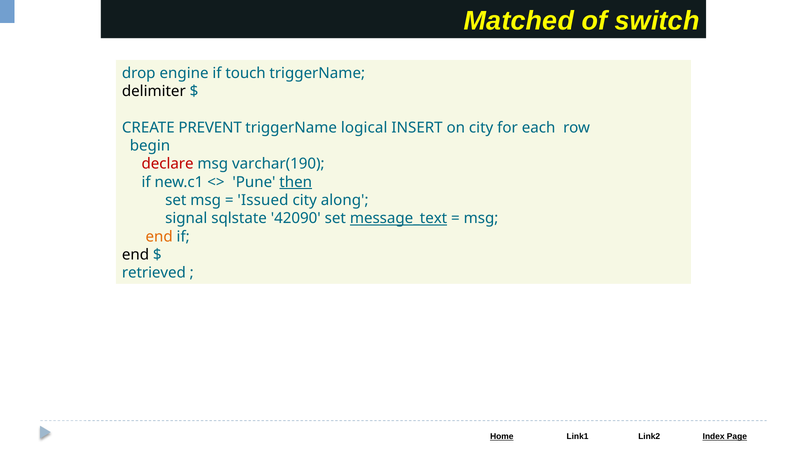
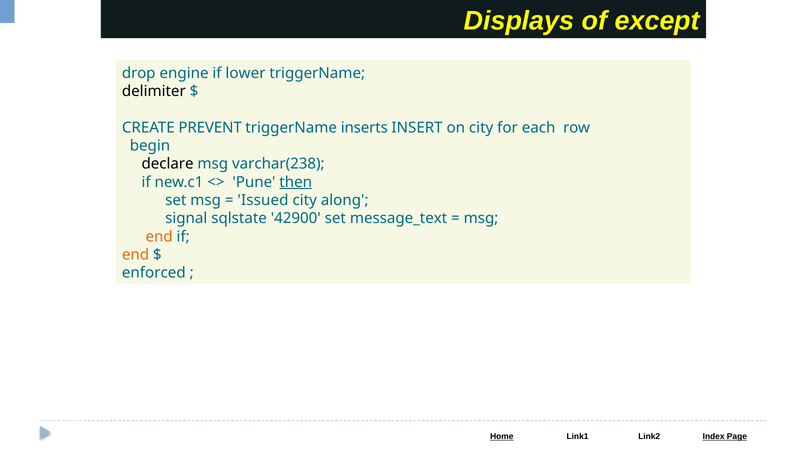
Matched: Matched -> Displays (519, 21)
switch: switch -> except (657, 21)
touch: touch -> lower (245, 73)
logical: logical -> inserts (364, 128)
declare colour: red -> black (168, 164)
varchar(190: varchar(190 -> varchar(238 (278, 164)
42090: 42090 -> 42900 (296, 218)
message_text underline: present -> none (399, 218)
end colour: black -> orange (136, 255)
retrieved: retrieved -> enforced (154, 273)
